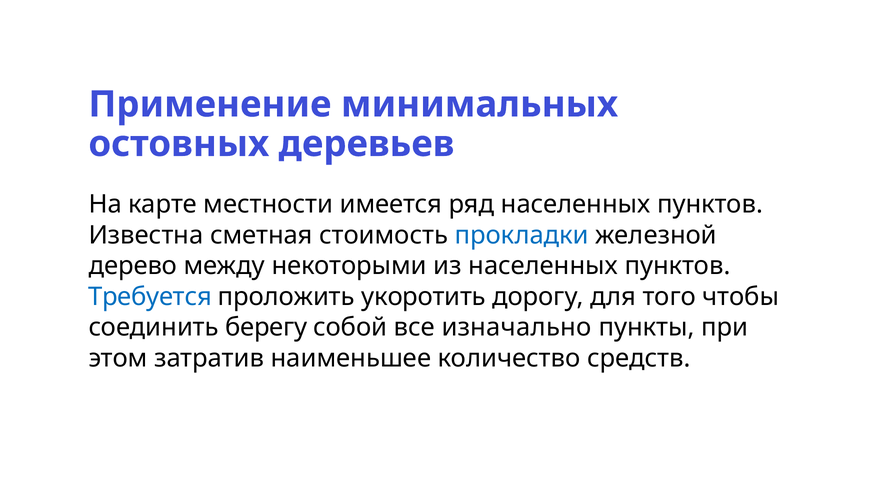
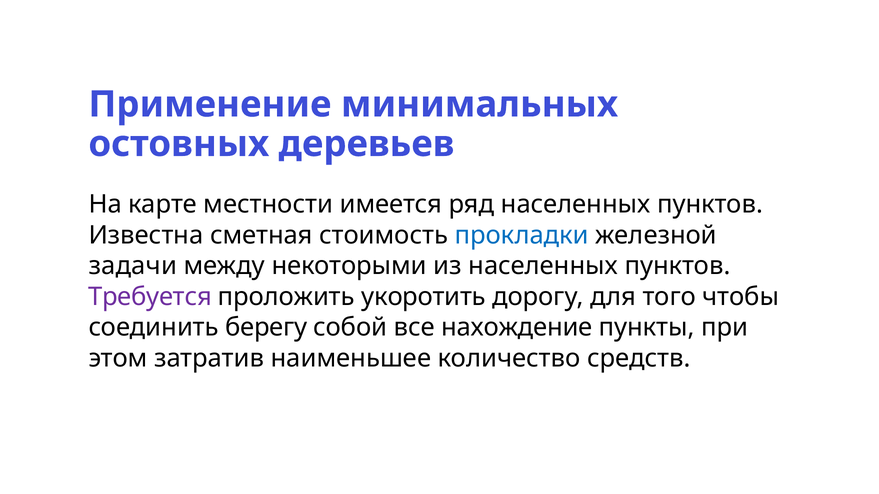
дерево: дерево -> задачи (133, 266)
Требуется colour: blue -> purple (150, 297)
изначально: изначально -> нахождение (517, 328)
